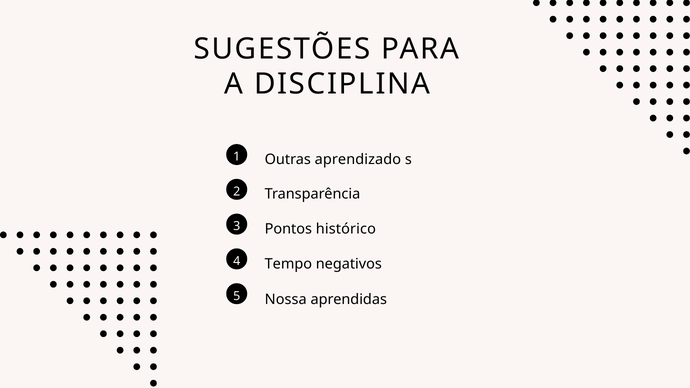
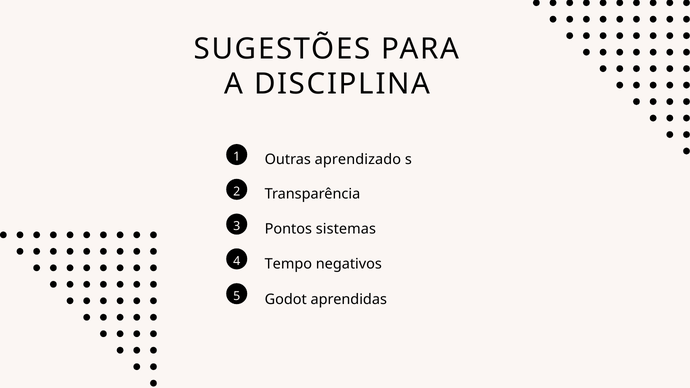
histórico: histórico -> sistemas (346, 229)
Nossa: Nossa -> Godot (286, 300)
